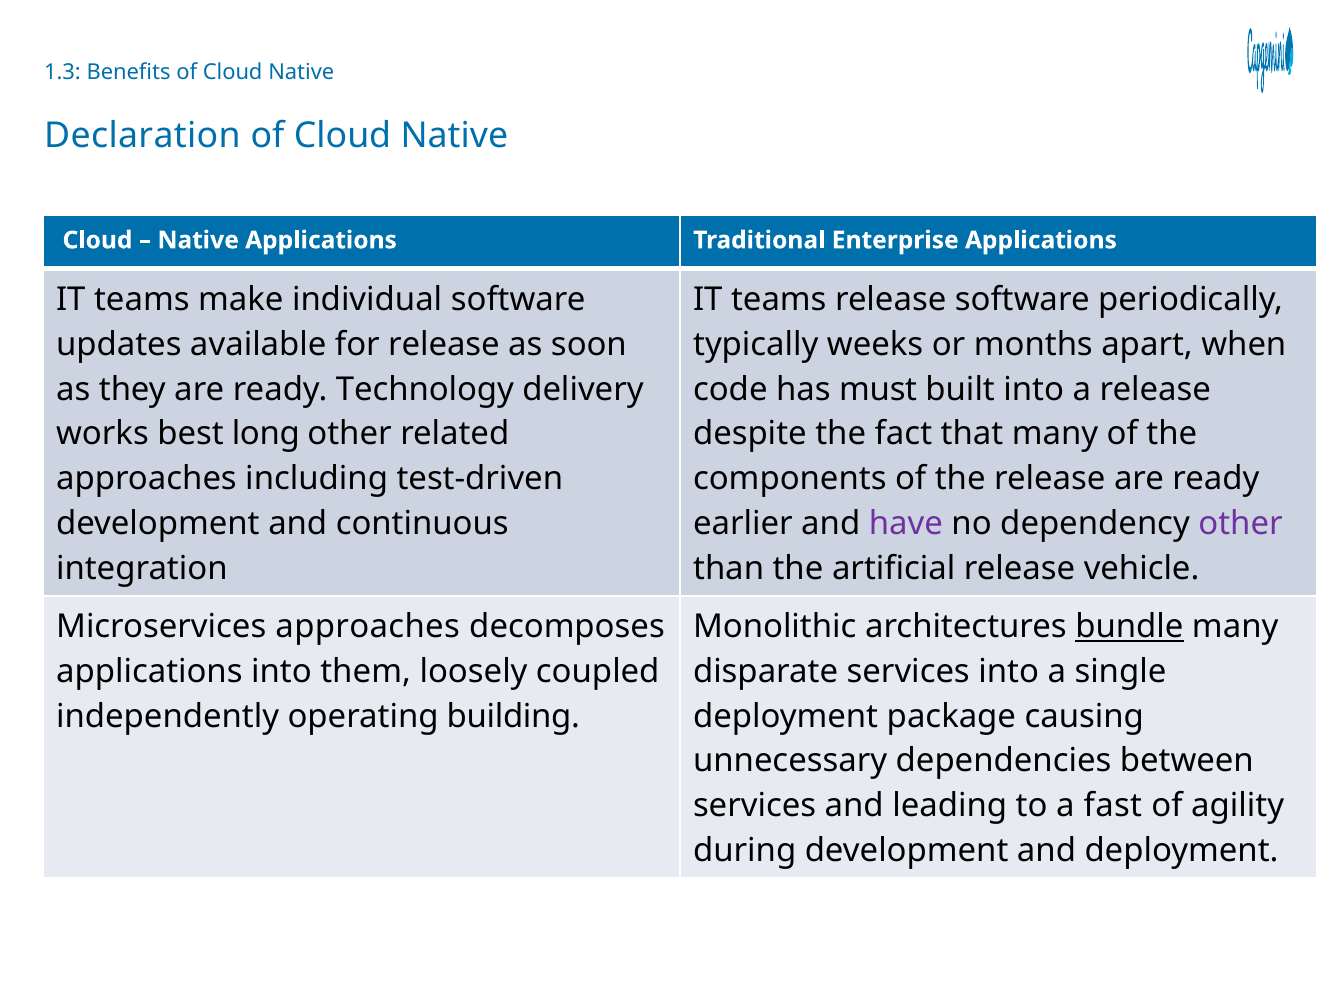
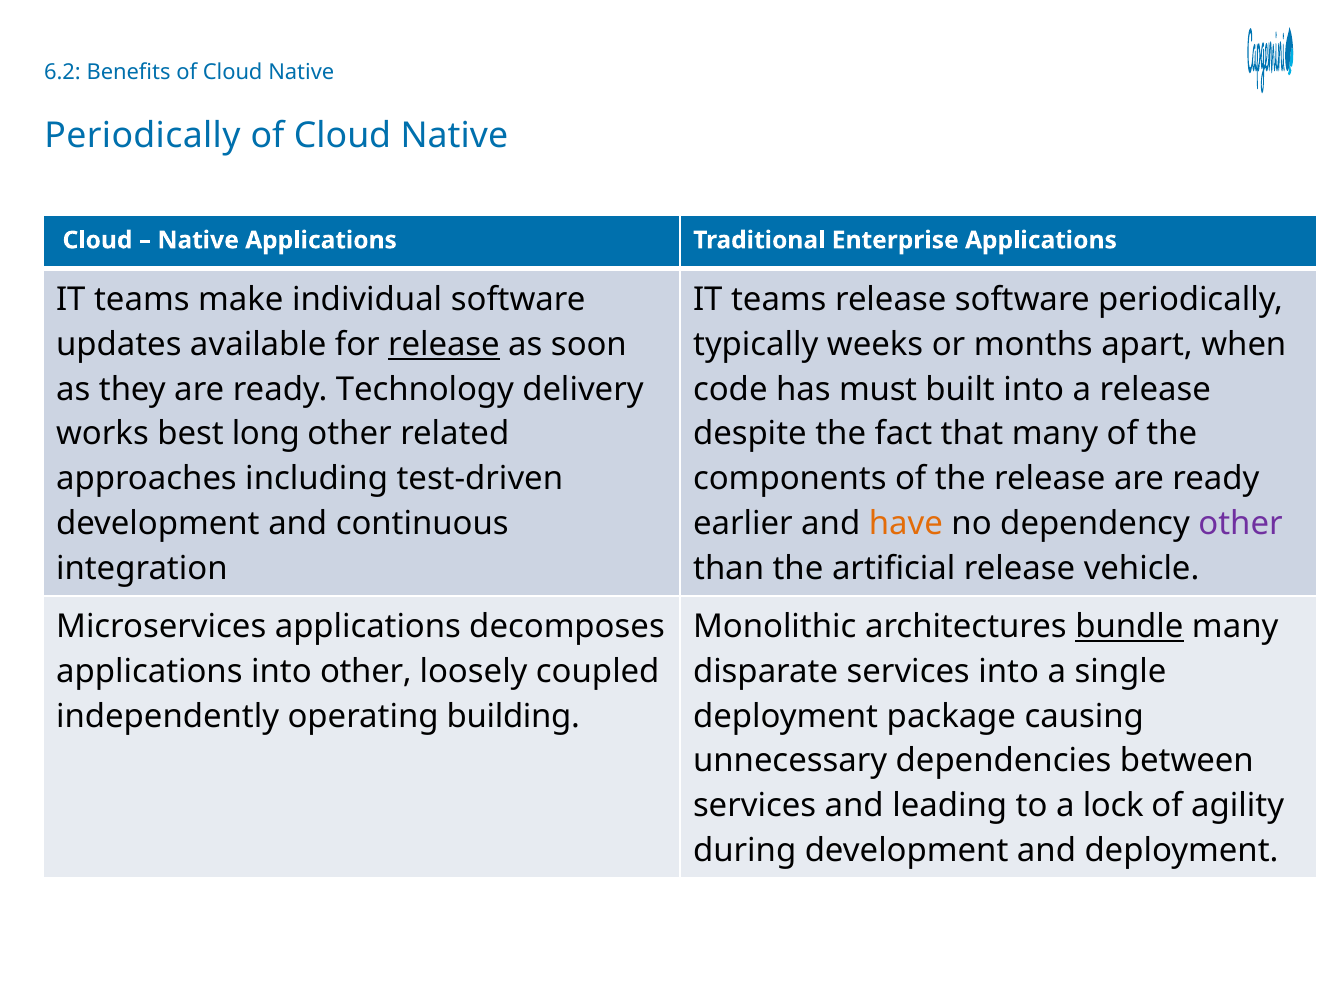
1.3: 1.3 -> 6.2 (62, 73)
Declaration: Declaration -> Periodically (142, 135)
release underline: none -> present (444, 344)
have colour: purple -> orange (906, 524)
Microservices approaches: approaches -> applications (368, 626)
into them: them -> other (366, 671)
fast: fast -> lock (1113, 806)
